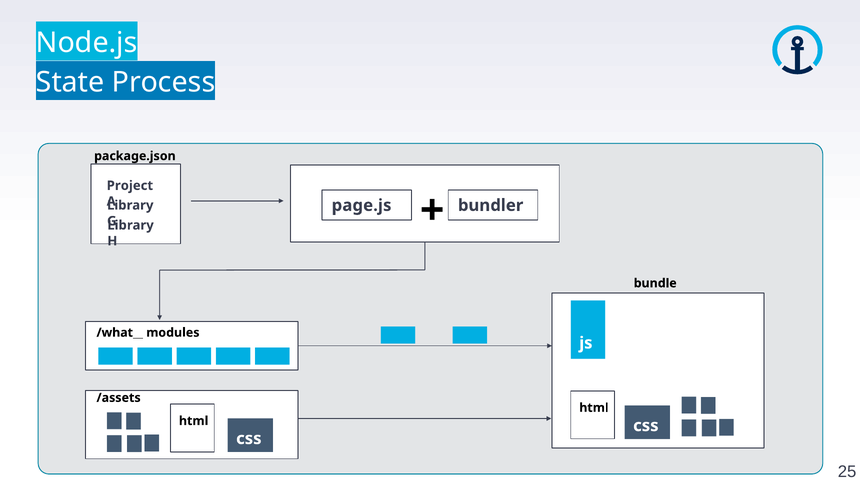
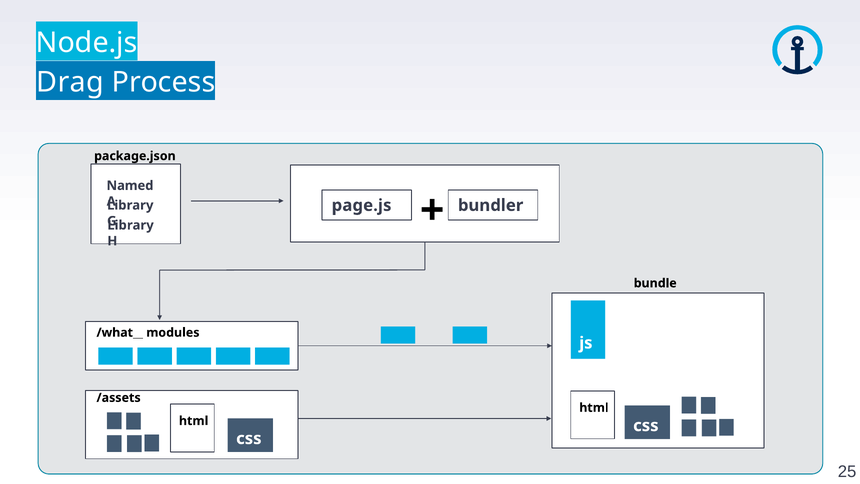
State: State -> Drag (70, 82)
Project: Project -> Named (130, 186)
